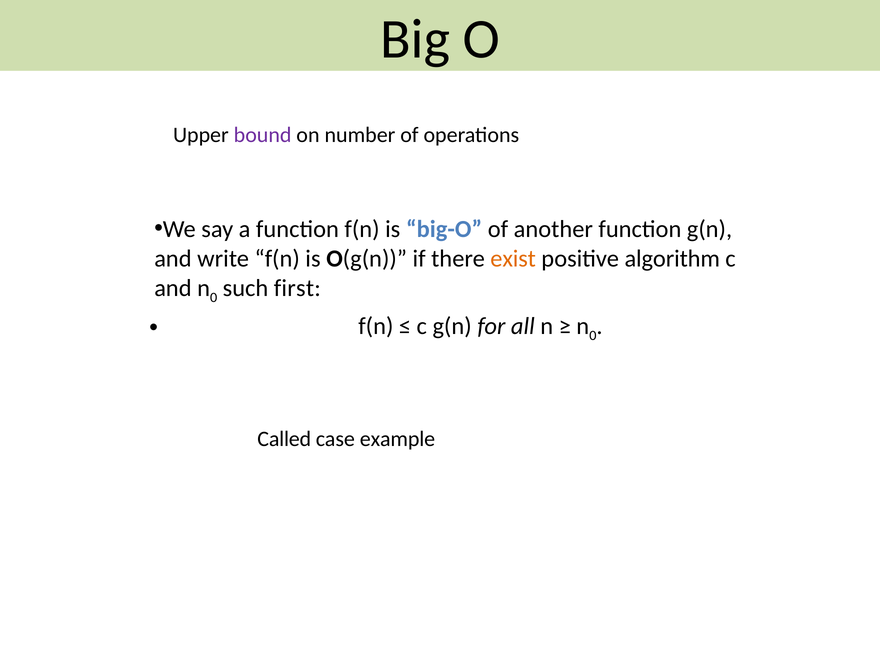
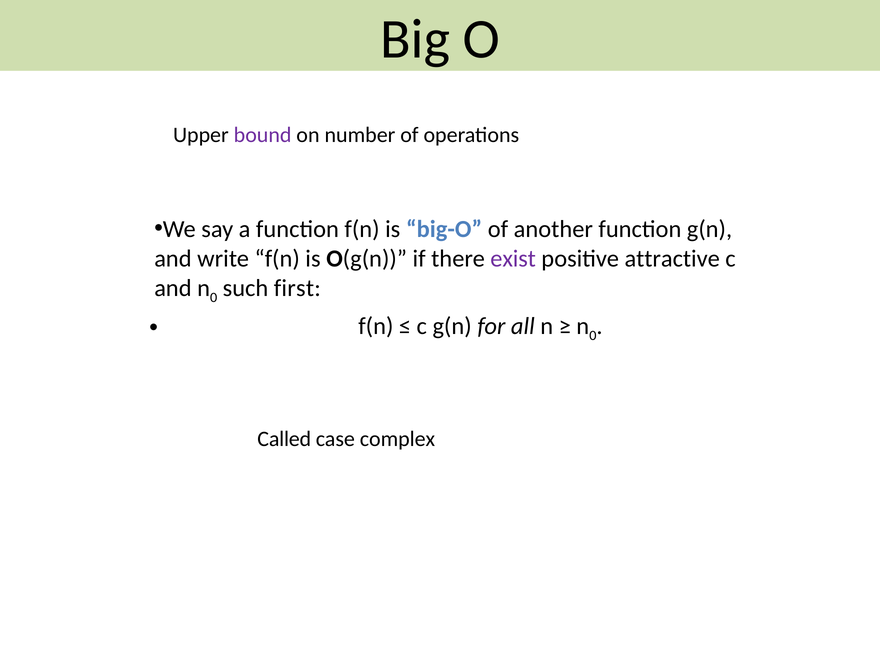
exist colour: orange -> purple (513, 259)
algorithm: algorithm -> attractive (672, 259)
example: example -> complex (397, 439)
